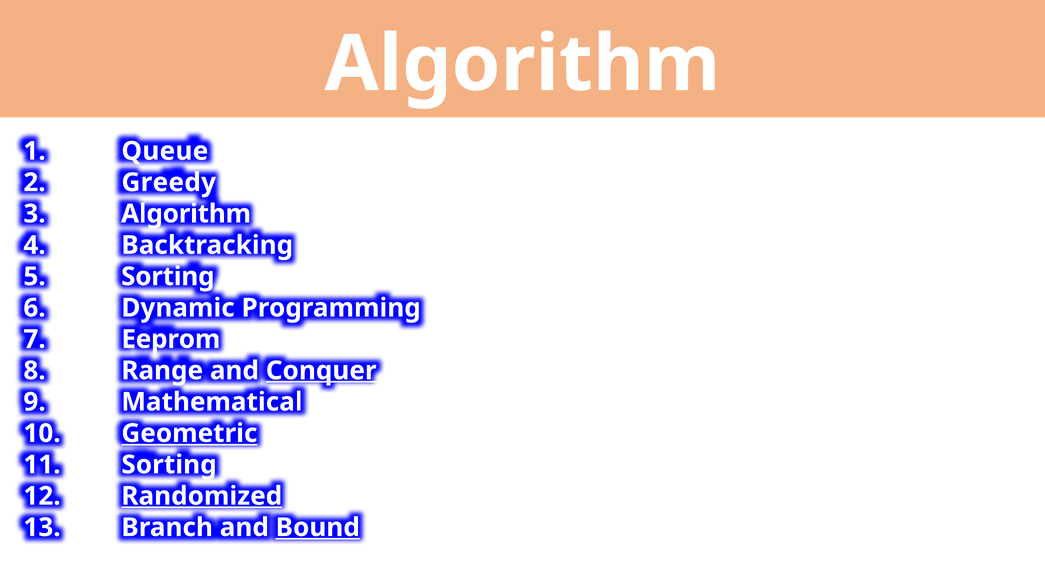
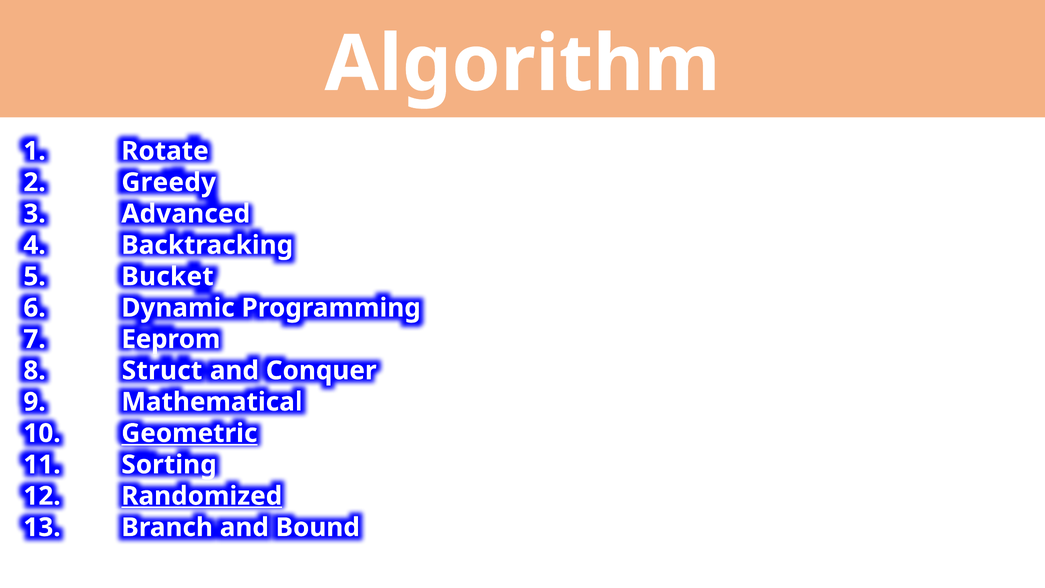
Queue: Queue -> Rotate (165, 151)
Algorithm: Algorithm -> Advanced (186, 214)
Sorting: Sorting -> Bucket (168, 276)
Range: Range -> Struct (162, 371)
Conquer underline: present -> none (321, 371)
Bound underline: present -> none (318, 527)
